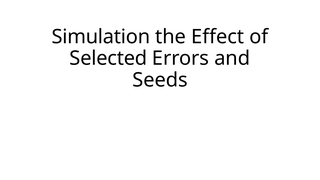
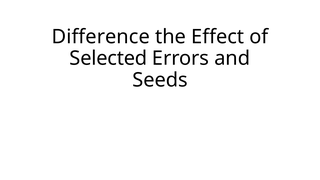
Simulation: Simulation -> Difference (101, 37)
